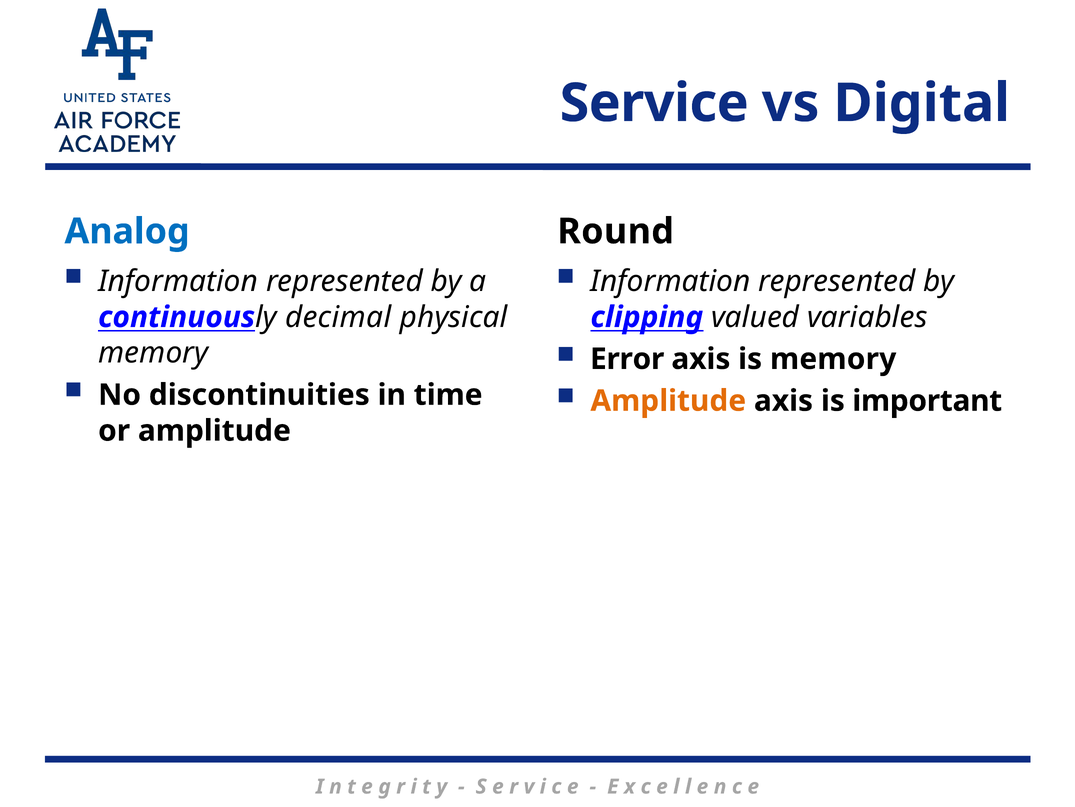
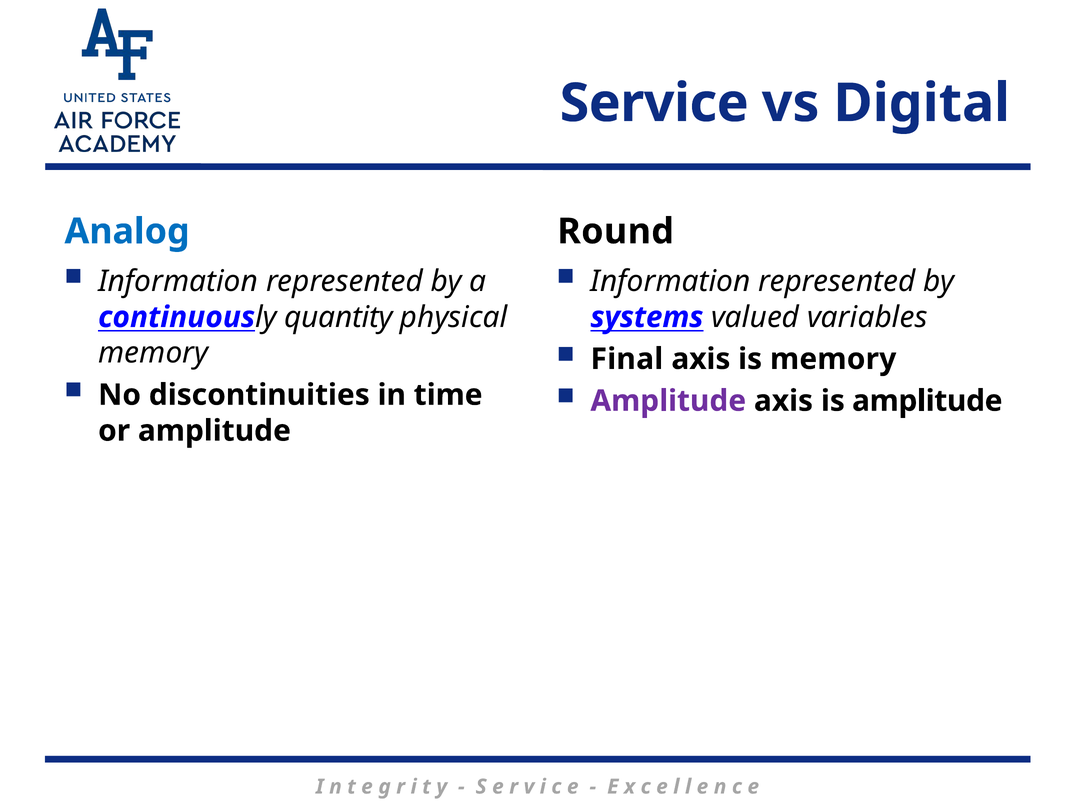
decimal: decimal -> quantity (339, 317)
clipping: clipping -> systems (647, 317)
Error: Error -> Final (627, 359)
Amplitude colour: orange -> purple (668, 401)
is important: important -> amplitude (927, 401)
